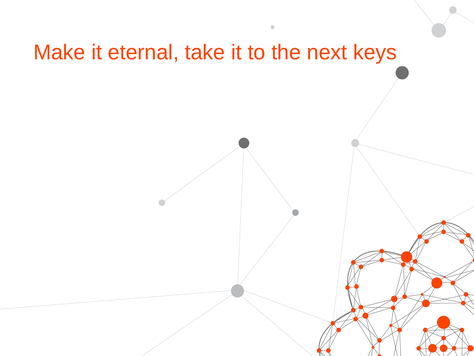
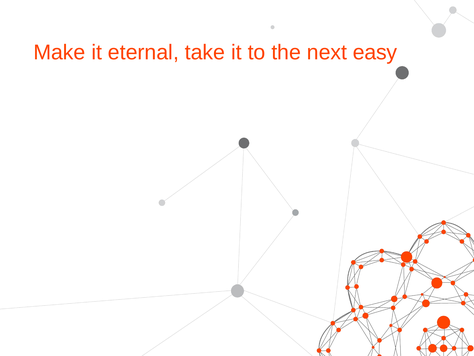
keys: keys -> easy (375, 53)
